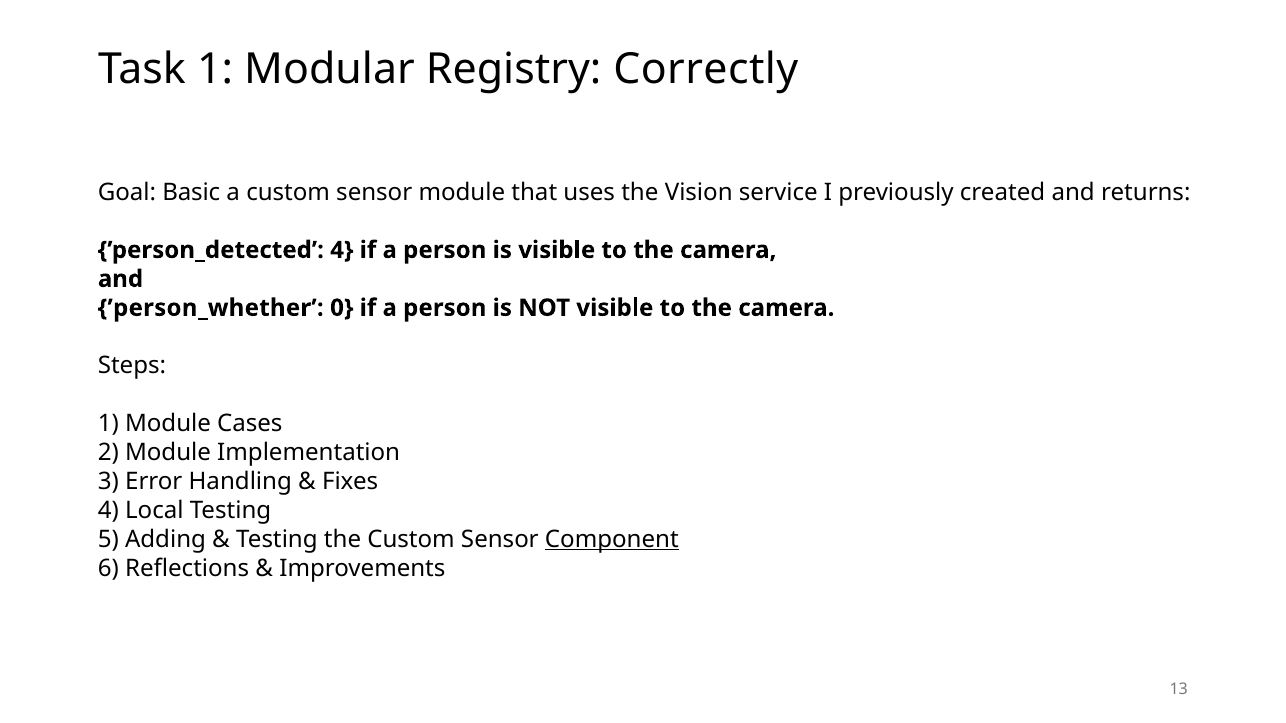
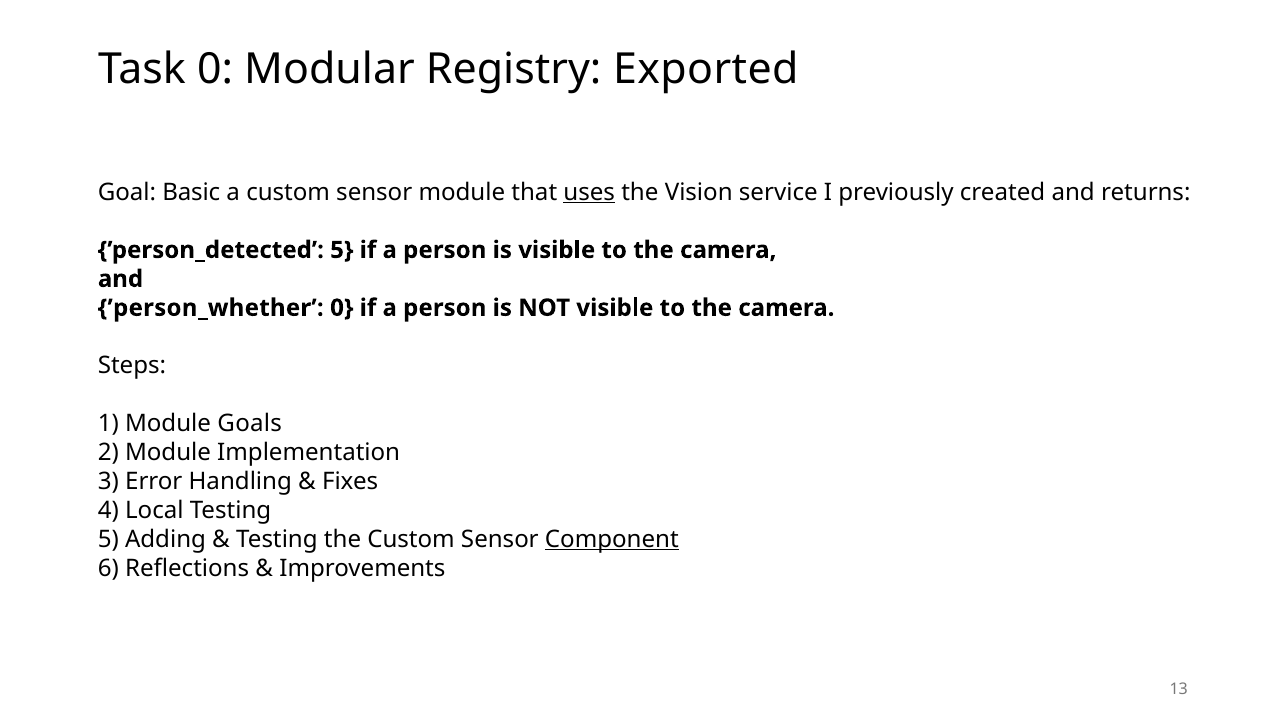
Task 1: 1 -> 0 (215, 70)
Correctly: Correctly -> Exported (706, 70)
uses underline: none -> present (589, 192)
’person_detected 4: 4 -> 5 (342, 250)
Cases: Cases -> Goals (250, 424)
